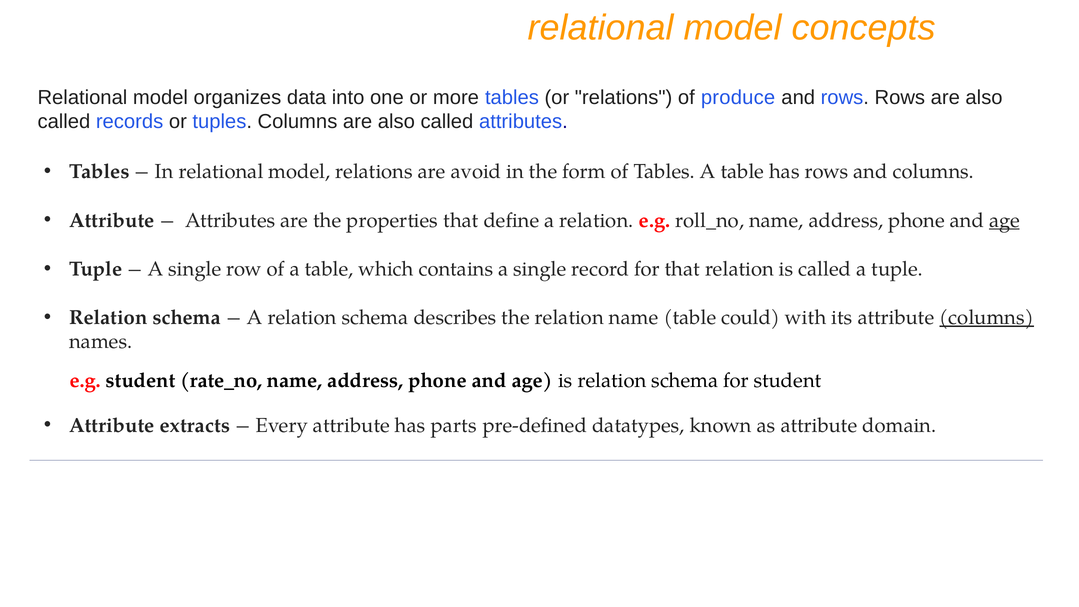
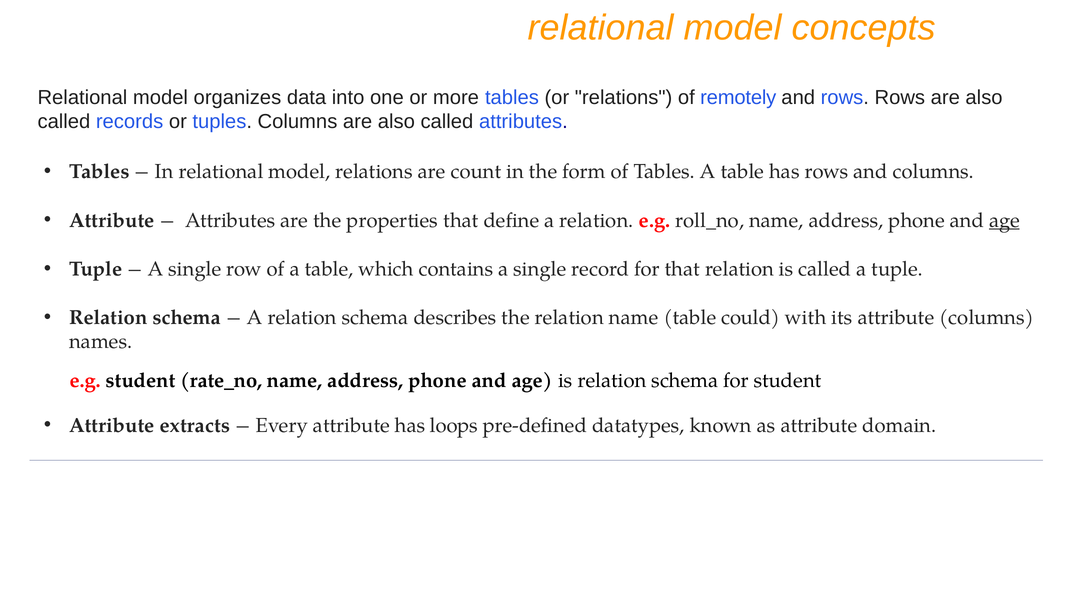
produce: produce -> remotely (738, 97)
avoid: avoid -> count (476, 172)
columns underline: present -> none (987, 317)
parts: parts -> loops (454, 425)
